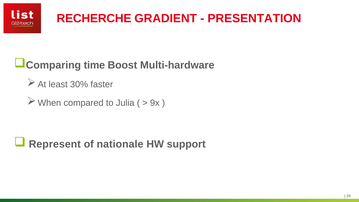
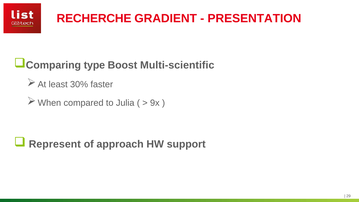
time: time -> type (94, 65)
Multi-hardware: Multi-hardware -> Multi-scientific (177, 65)
nationale: nationale -> approach (120, 144)
